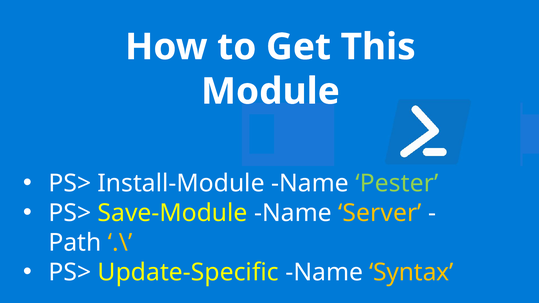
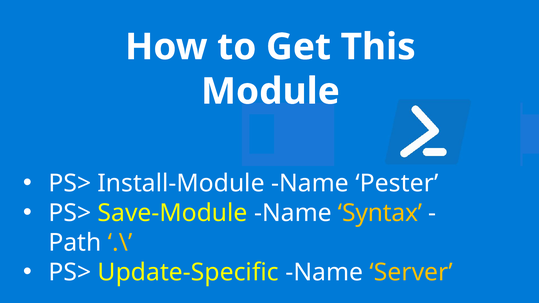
Pester colour: light green -> white (397, 184)
Server: Server -> Syntax (380, 213)
Syntax: Syntax -> Server (411, 273)
